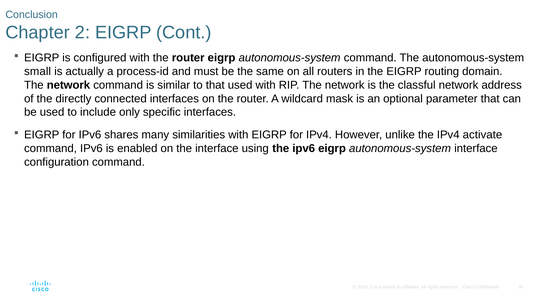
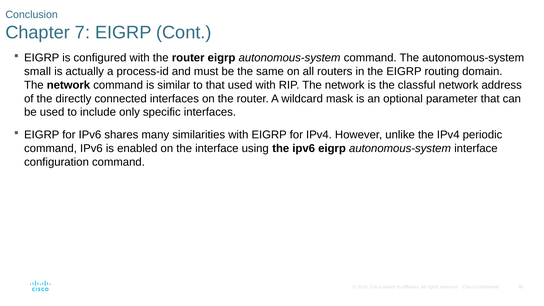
2: 2 -> 7 (82, 33)
activate: activate -> periodic (483, 135)
